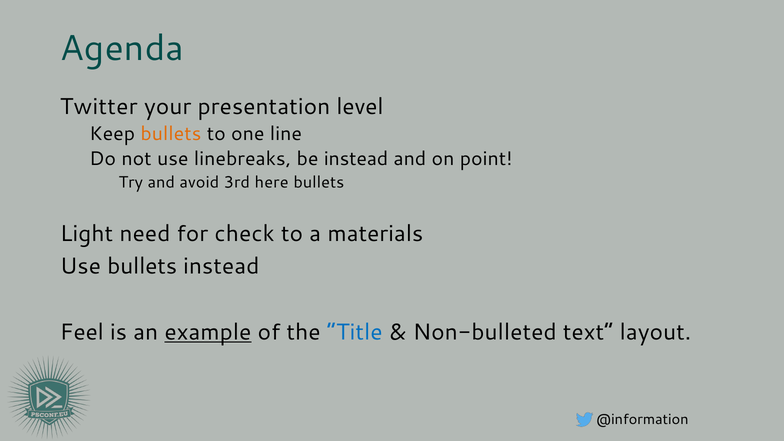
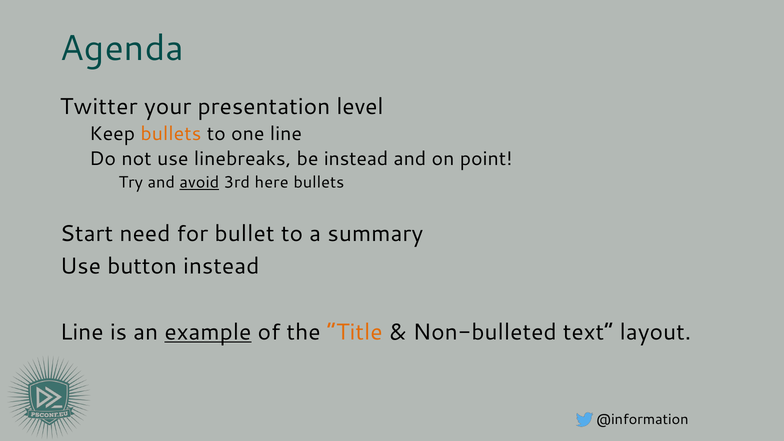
avoid underline: none -> present (199, 182)
Light: Light -> Start (86, 233)
check: check -> bullet (245, 233)
materials: materials -> summary (375, 233)
Use bullets: bullets -> button (142, 266)
Feel: Feel -> Line (82, 332)
Title colour: blue -> orange (355, 332)
